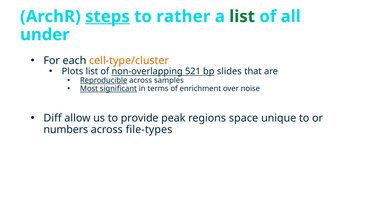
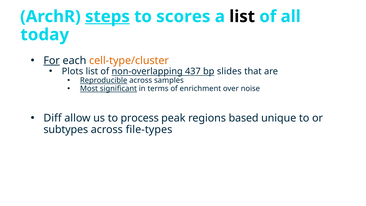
rather: rather -> scores (183, 17)
list colour: green -> black (242, 17)
under: under -> today (45, 35)
For underline: none -> present (52, 60)
521: 521 -> 437 (193, 71)
provide: provide -> process (140, 118)
space: space -> based (244, 118)
numbers: numbers -> subtypes (66, 130)
